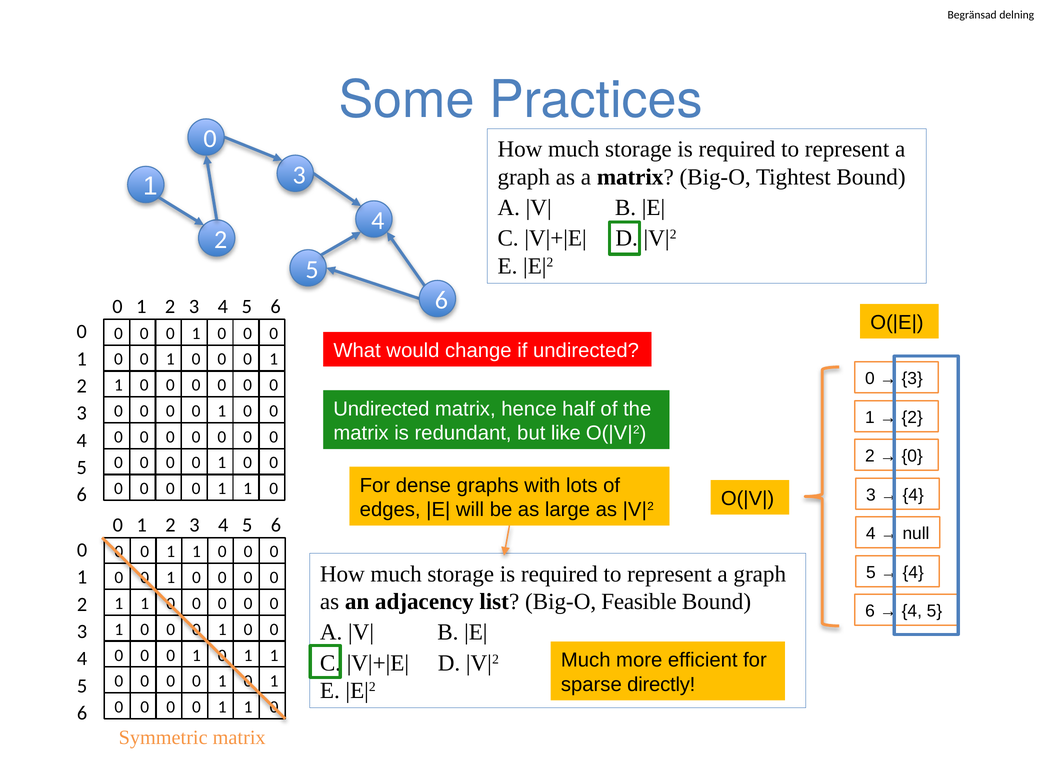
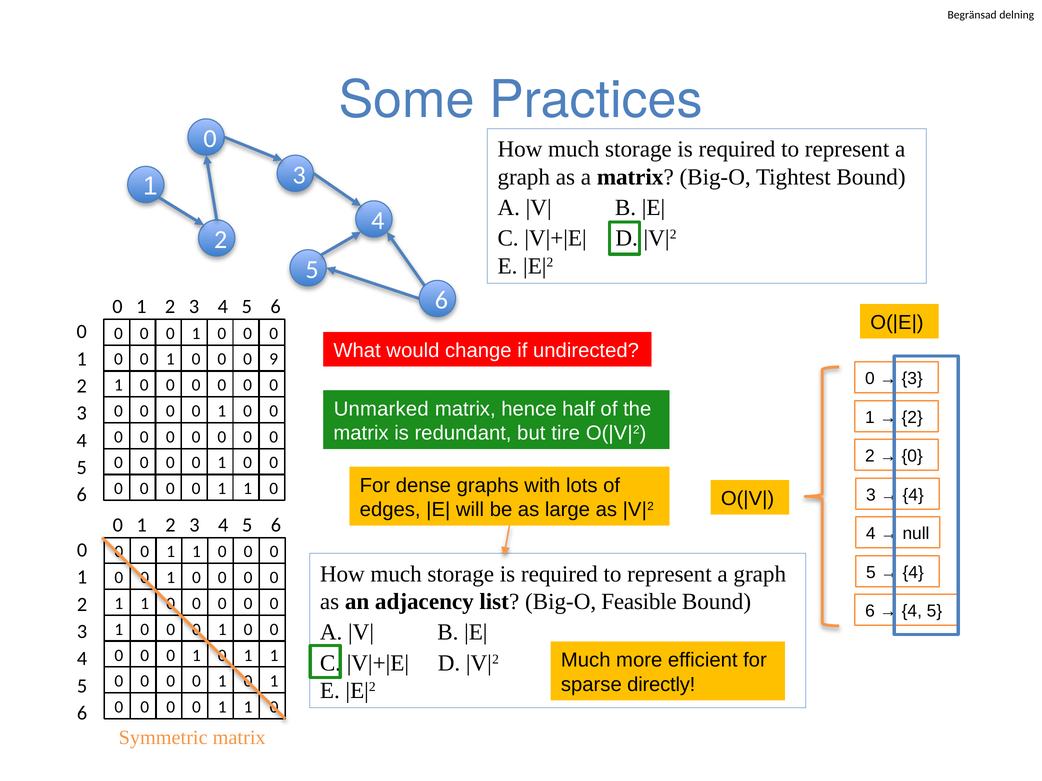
1: 1 -> 9 (274, 359)
Undirected: Undirected -> Unmarked (381, 409)
like: like -> tire (566, 433)
